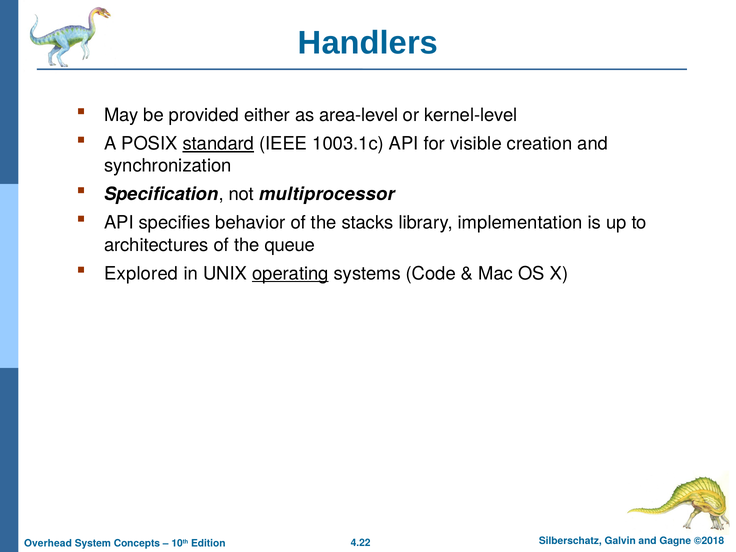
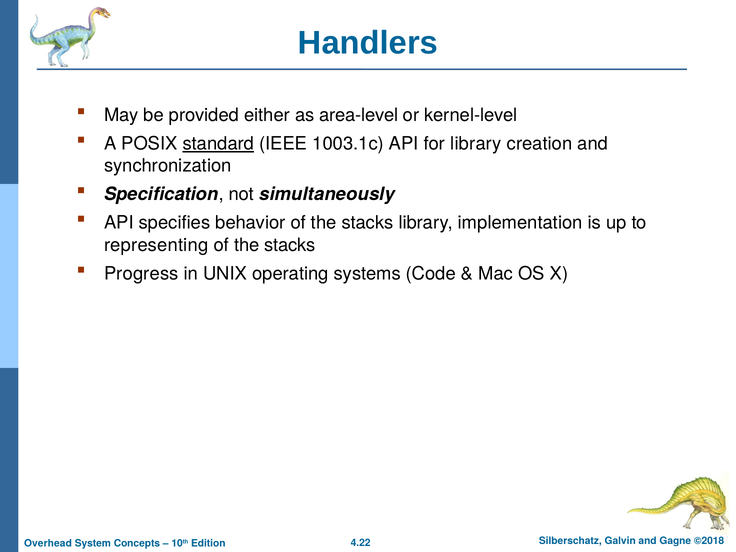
for visible: visible -> library (476, 144)
multiprocessor: multiprocessor -> simultaneously (327, 194)
architectures: architectures -> representing (156, 245)
queue: queue -> stacks (290, 245)
Explored: Explored -> Progress (141, 273)
operating underline: present -> none (290, 273)
